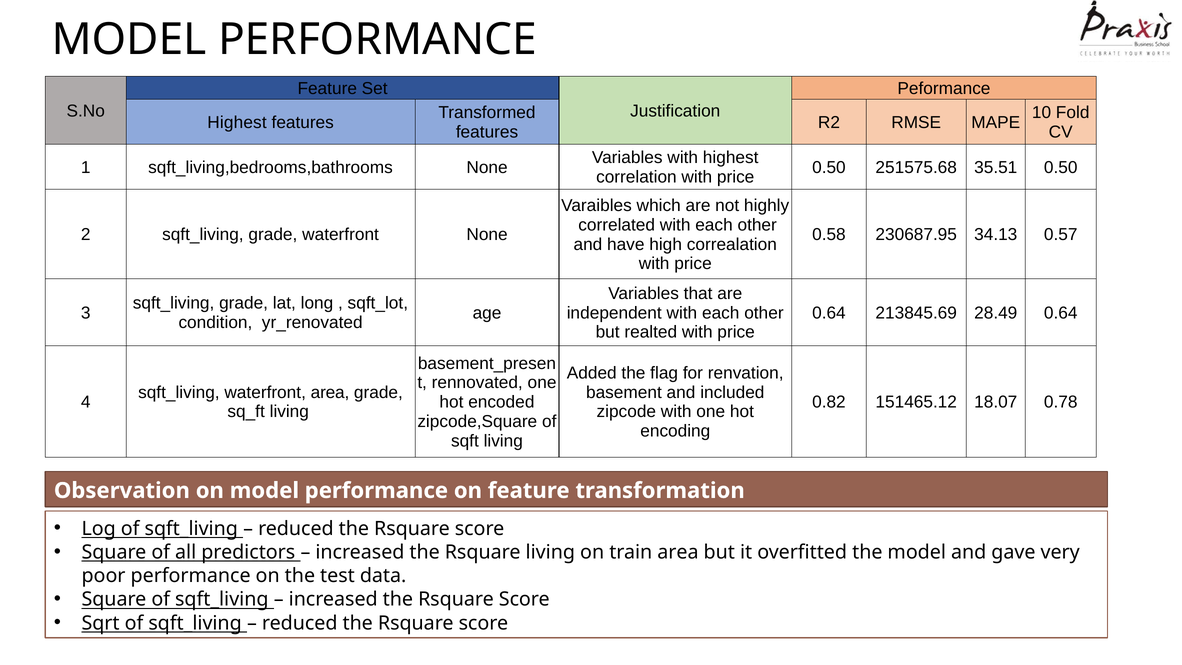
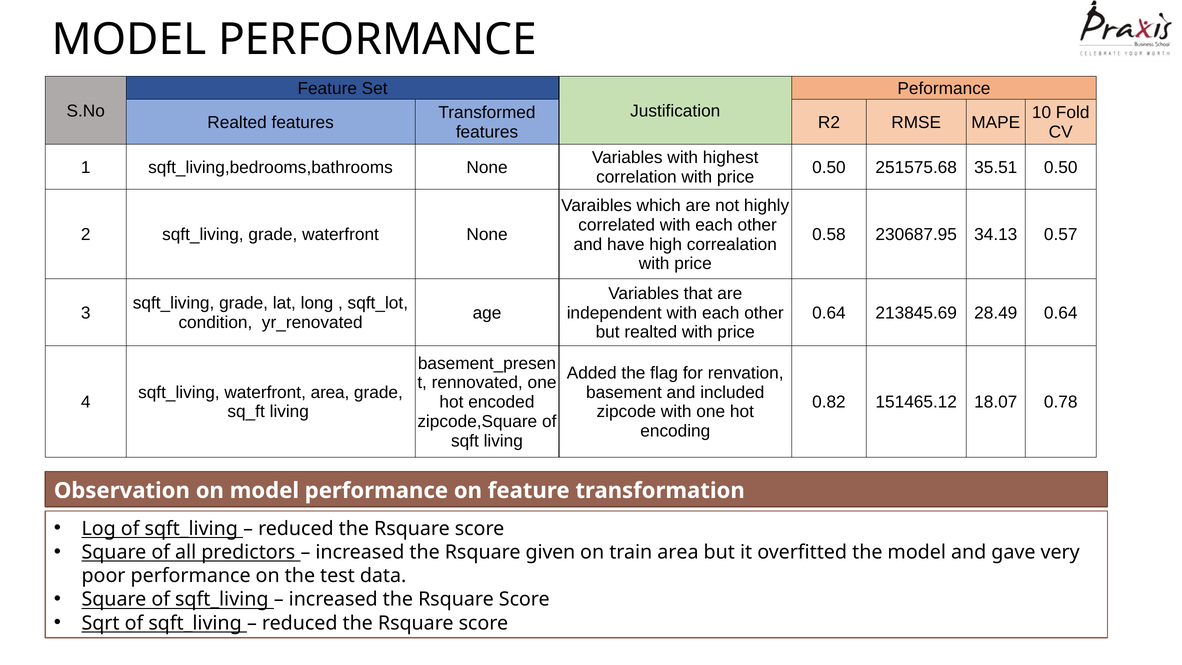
Highest: Highest -> Realted (237, 122)
Rsquare living: living -> given (550, 552)
